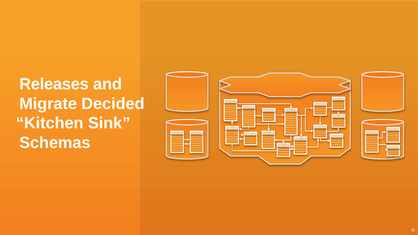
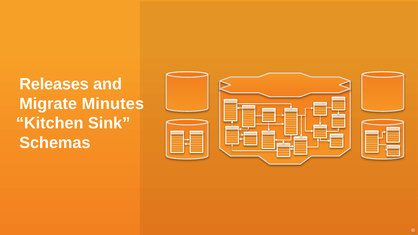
Decided: Decided -> Minutes (113, 104)
